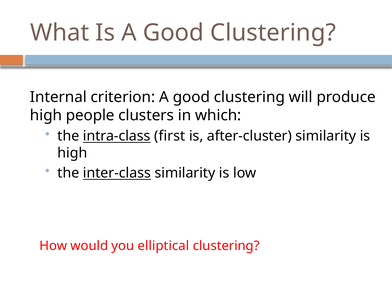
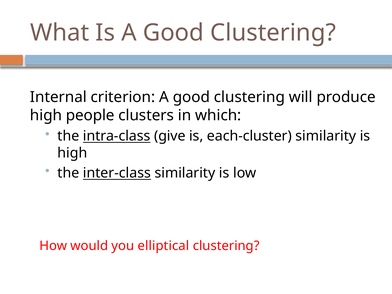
first: first -> give (170, 136)
after-cluster: after-cluster -> each-cluster (249, 136)
